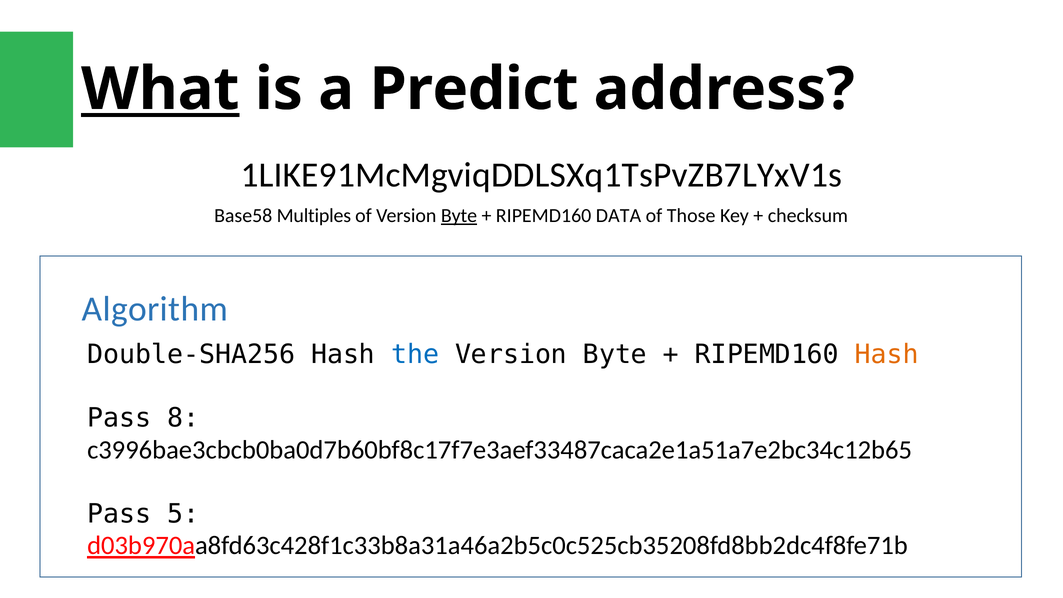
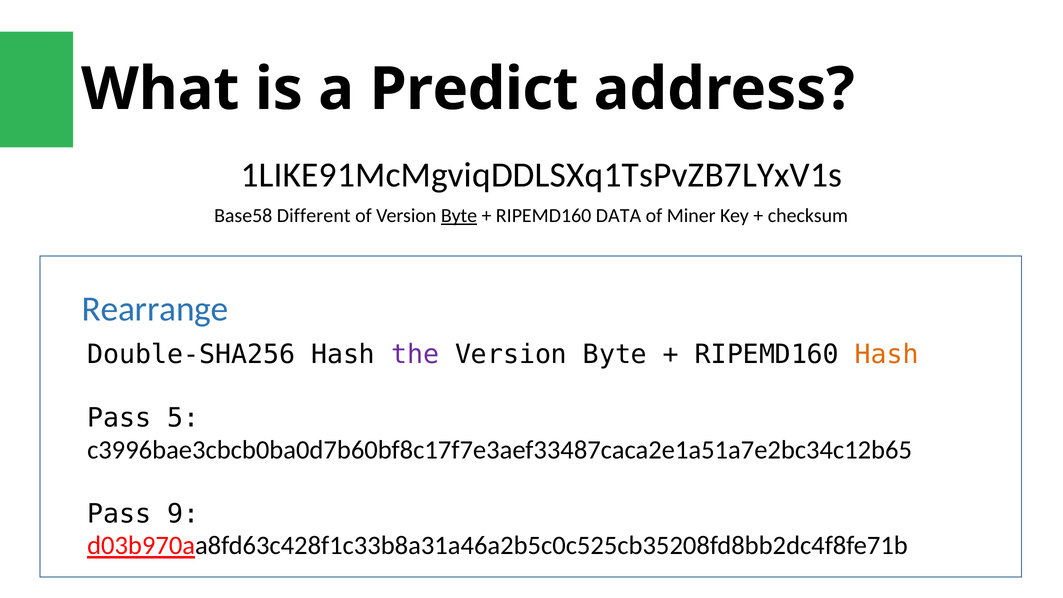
What underline: present -> none (160, 89)
Multiples: Multiples -> Different (314, 216)
Those: Those -> Miner (691, 216)
Algorithm: Algorithm -> Rearrange (155, 309)
the colour: blue -> purple (415, 354)
8: 8 -> 5 (183, 418)
5: 5 -> 9 (183, 514)
